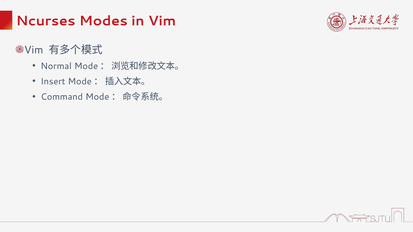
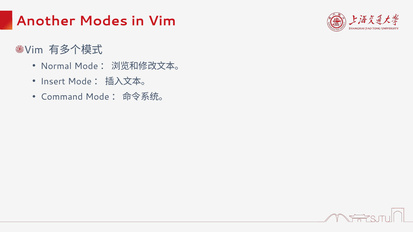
Ncurses: Ncurses -> Another (46, 21)
